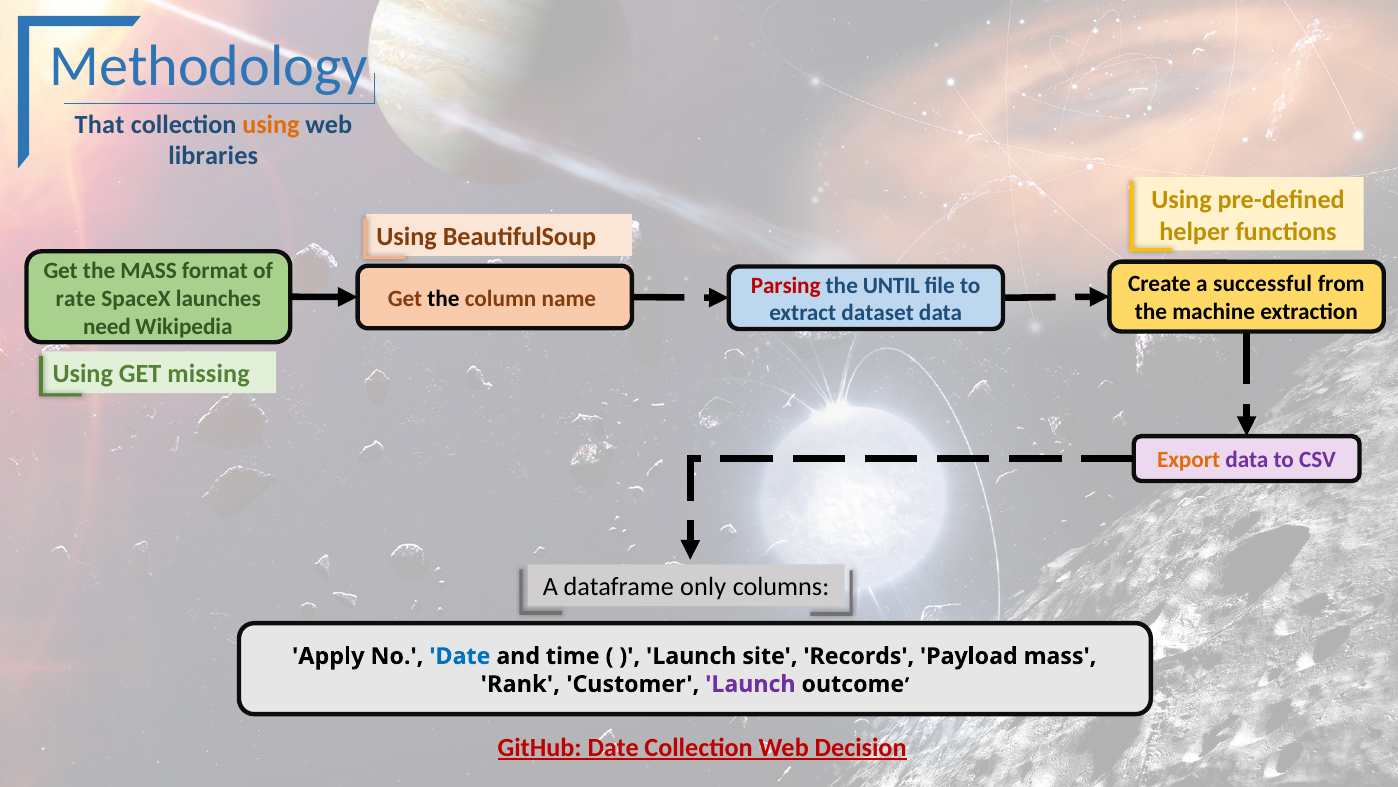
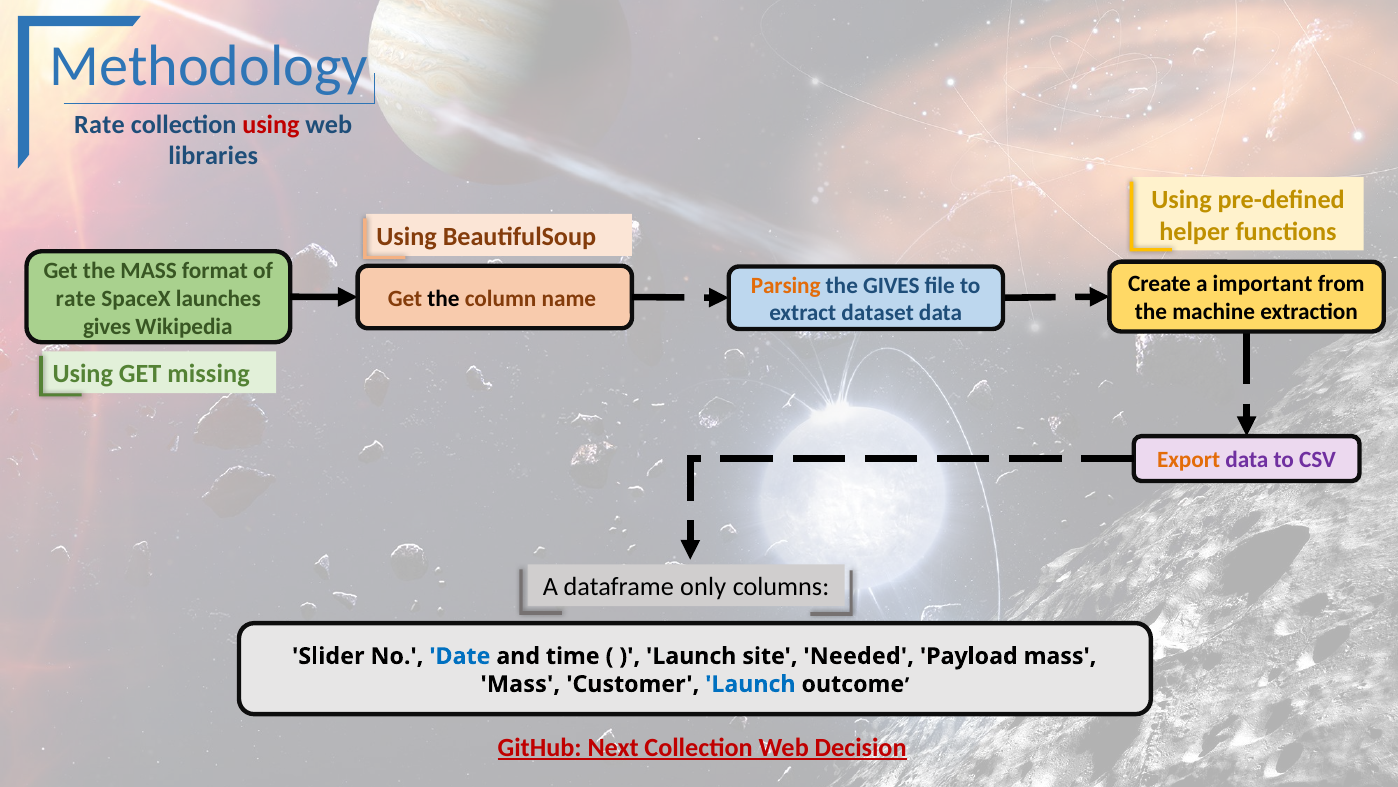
That: That -> Rate (99, 125)
using colour: orange -> red (271, 125)
successful: successful -> important (1263, 284)
Parsing colour: red -> orange (786, 285)
the UNTIL: UNTIL -> GIVES (891, 285)
need: need -> gives (107, 326)
Apply: Apply -> Slider (328, 656)
Records: Records -> Needed (859, 656)
Rank: Rank -> Mass (520, 684)
Launch colour: purple -> blue (750, 684)
GitHub Date: Date -> Next (613, 747)
